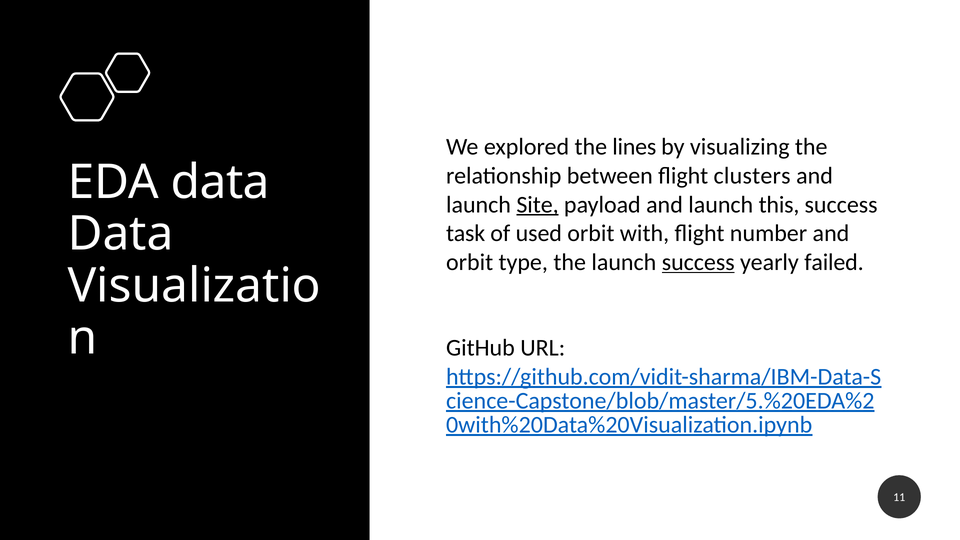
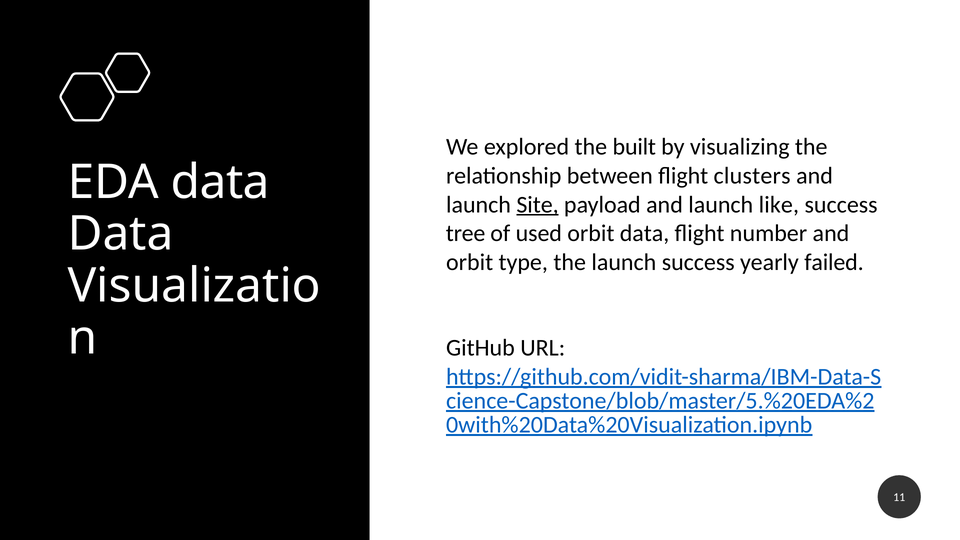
lines: lines -> built (634, 147)
this: this -> like (779, 205)
task: task -> tree (466, 233)
orbit with: with -> data (645, 233)
success underline: present -> none (698, 262)
